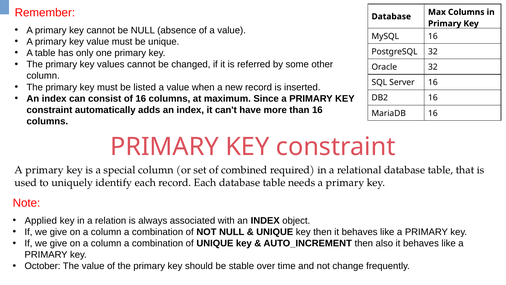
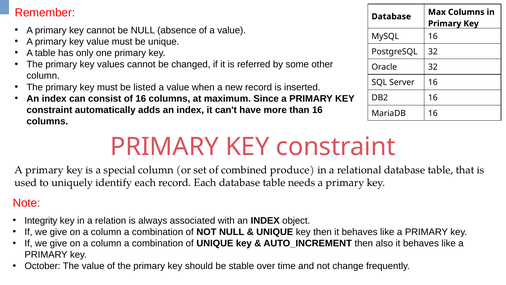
required: required -> produce (292, 170)
Applied: Applied -> Integrity (41, 220)
